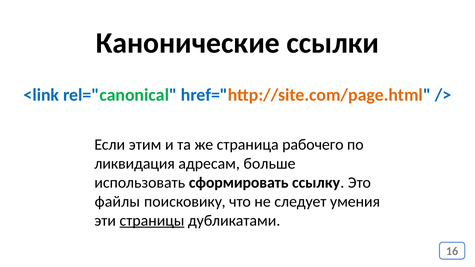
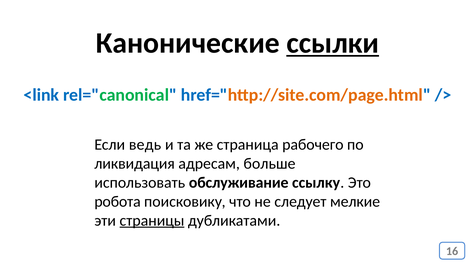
ссылки underline: none -> present (333, 43)
этим: этим -> ведь (145, 145)
сформировать: сформировать -> обслуживание (239, 183)
файлы: файлы -> робота (118, 202)
умения: умения -> мелкие (355, 202)
